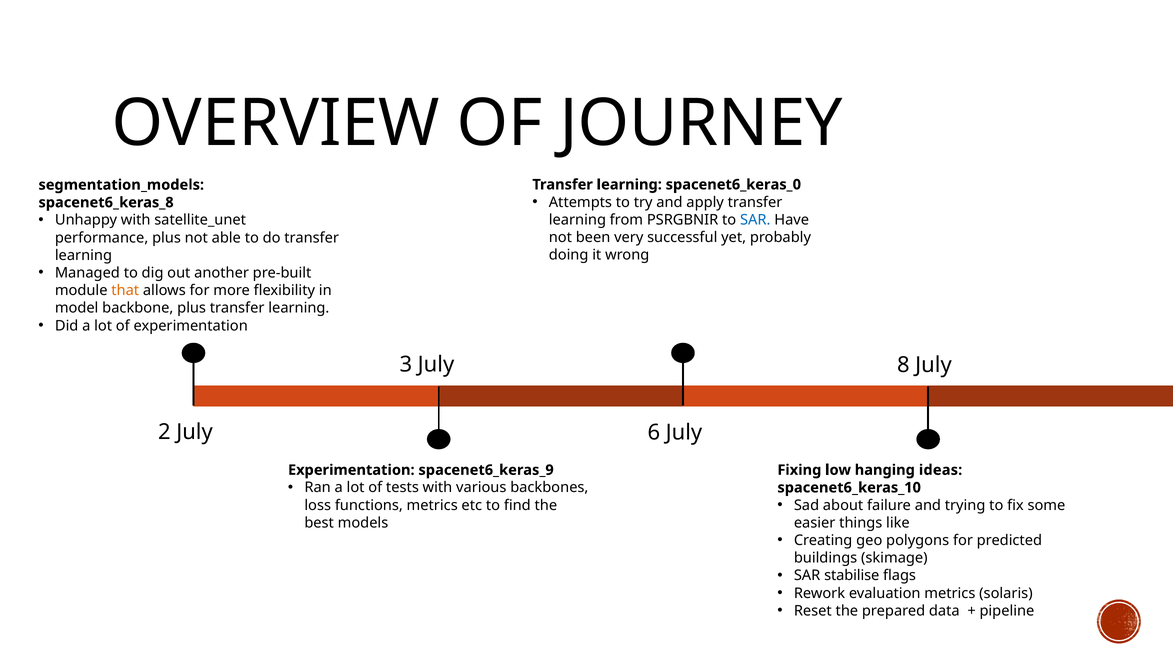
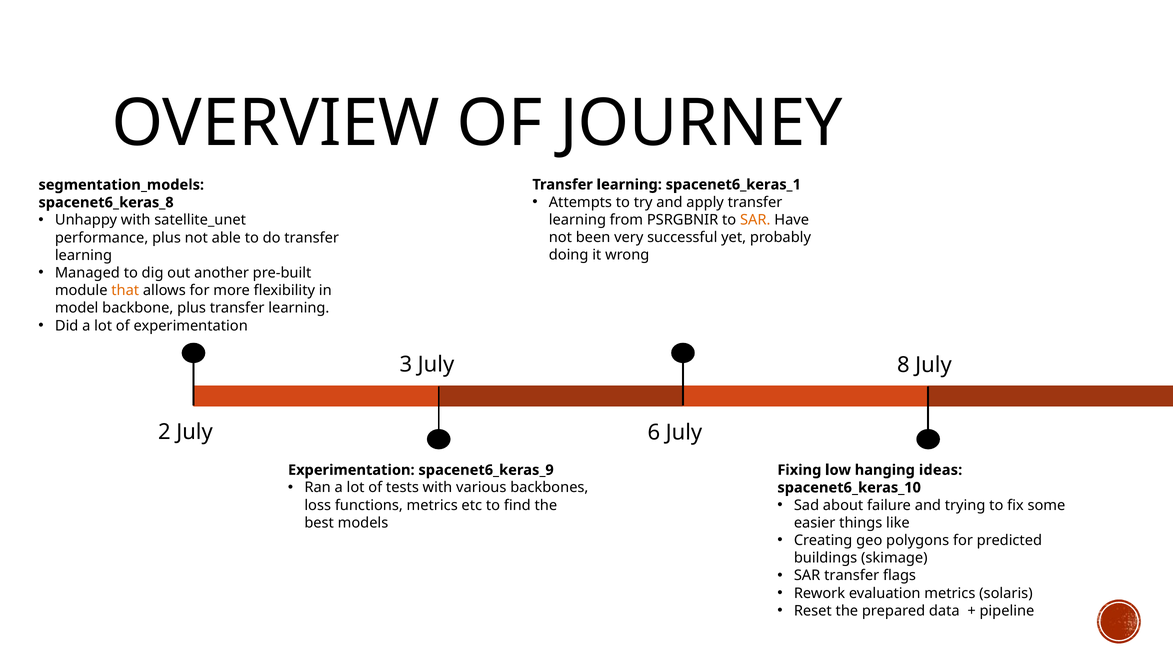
spacenet6_keras_0: spacenet6_keras_0 -> spacenet6_keras_1 (733, 185)
SAR colour: blue -> orange (755, 220)
SAR stabilise: stabilise -> transfer (852, 575)
